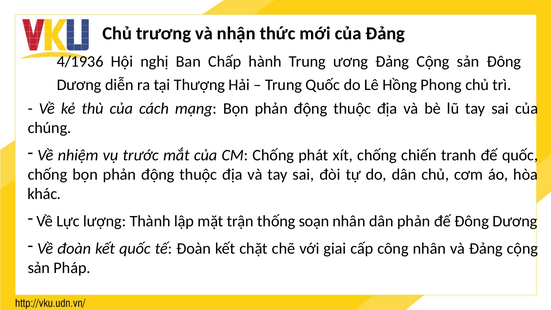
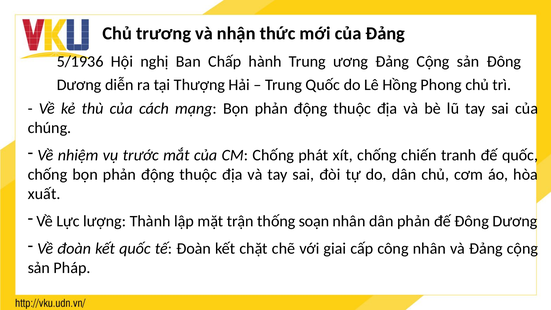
4/1936: 4/1936 -> 5/1936 (80, 62)
khác: khác -> xuất (44, 194)
